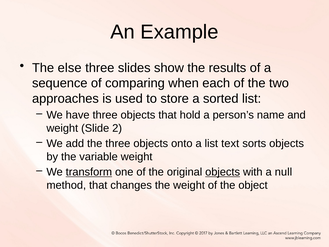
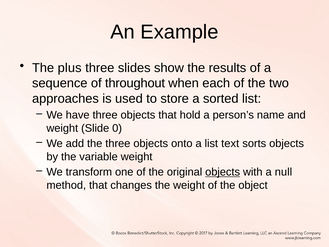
else: else -> plus (70, 68)
comparing: comparing -> throughout (135, 83)
2: 2 -> 0 (117, 128)
transform underline: present -> none (89, 172)
